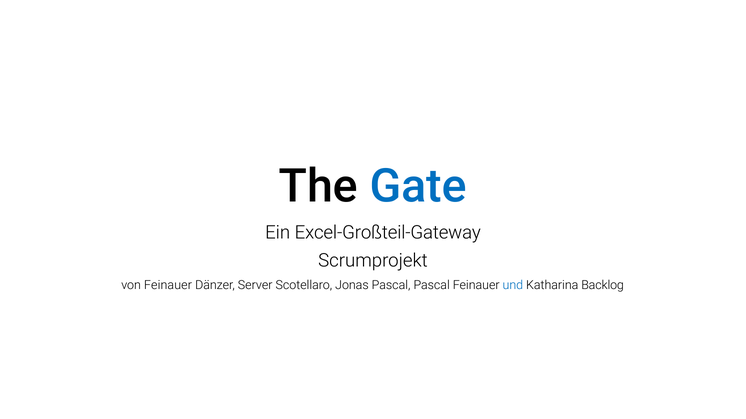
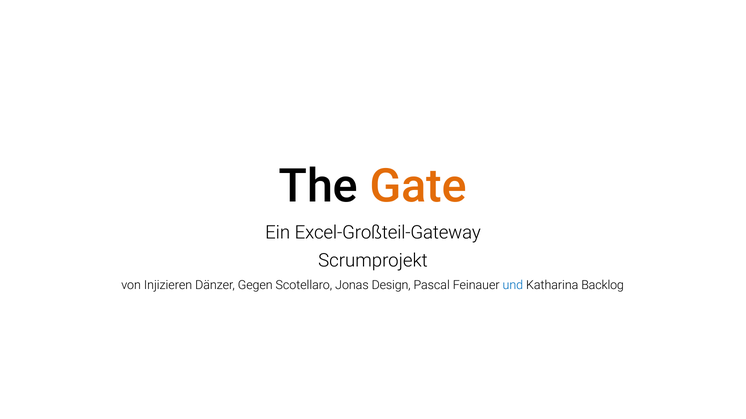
Gate colour: blue -> orange (418, 186)
von Feinauer: Feinauer -> Injizieren (168, 286)
Server: Server -> Gegen (255, 286)
Jonas Pascal: Pascal -> Design (391, 286)
